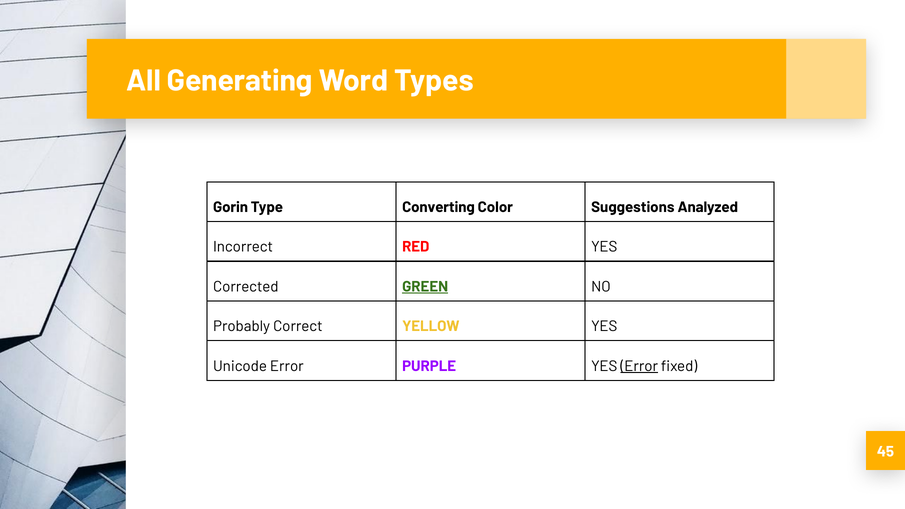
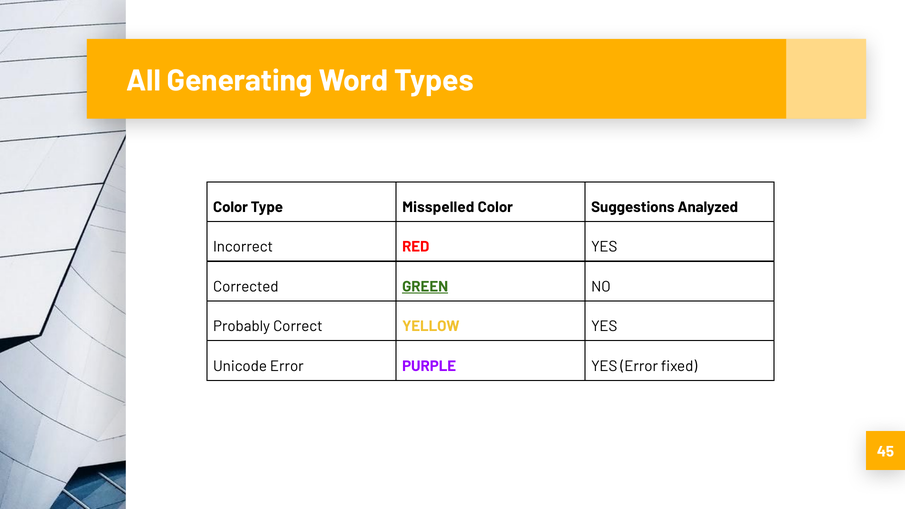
Gorin: Gorin -> Color (231, 207)
Converting: Converting -> Misspelled (438, 207)
Error underline: present -> none (639, 366)
